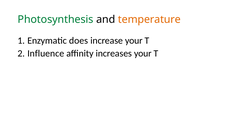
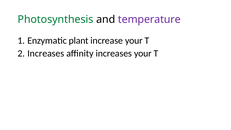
temperature colour: orange -> purple (149, 19)
does: does -> plant (79, 41)
Influence: Influence -> Increases (46, 53)
